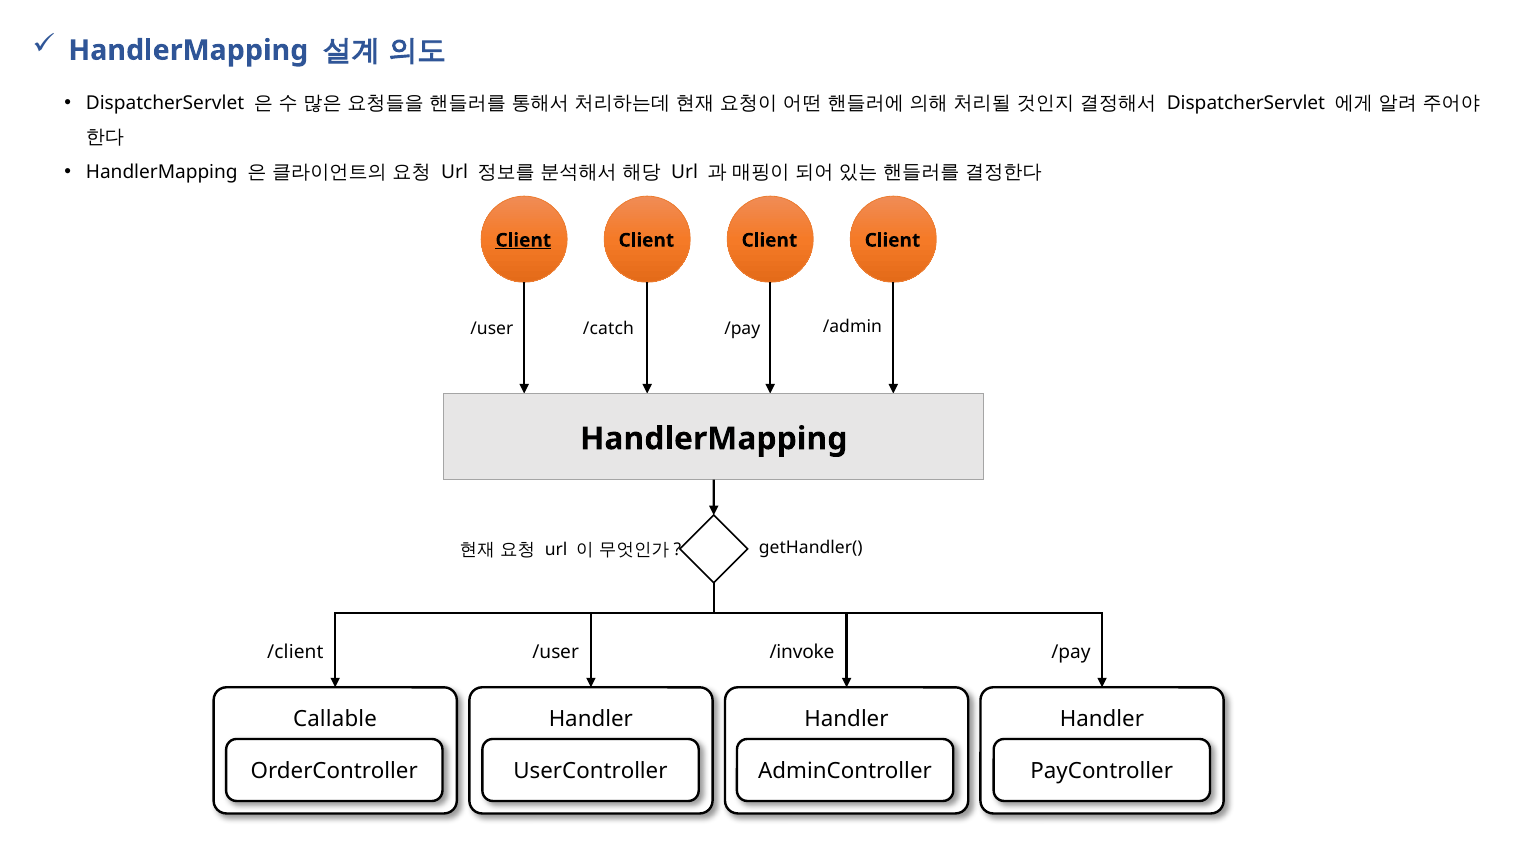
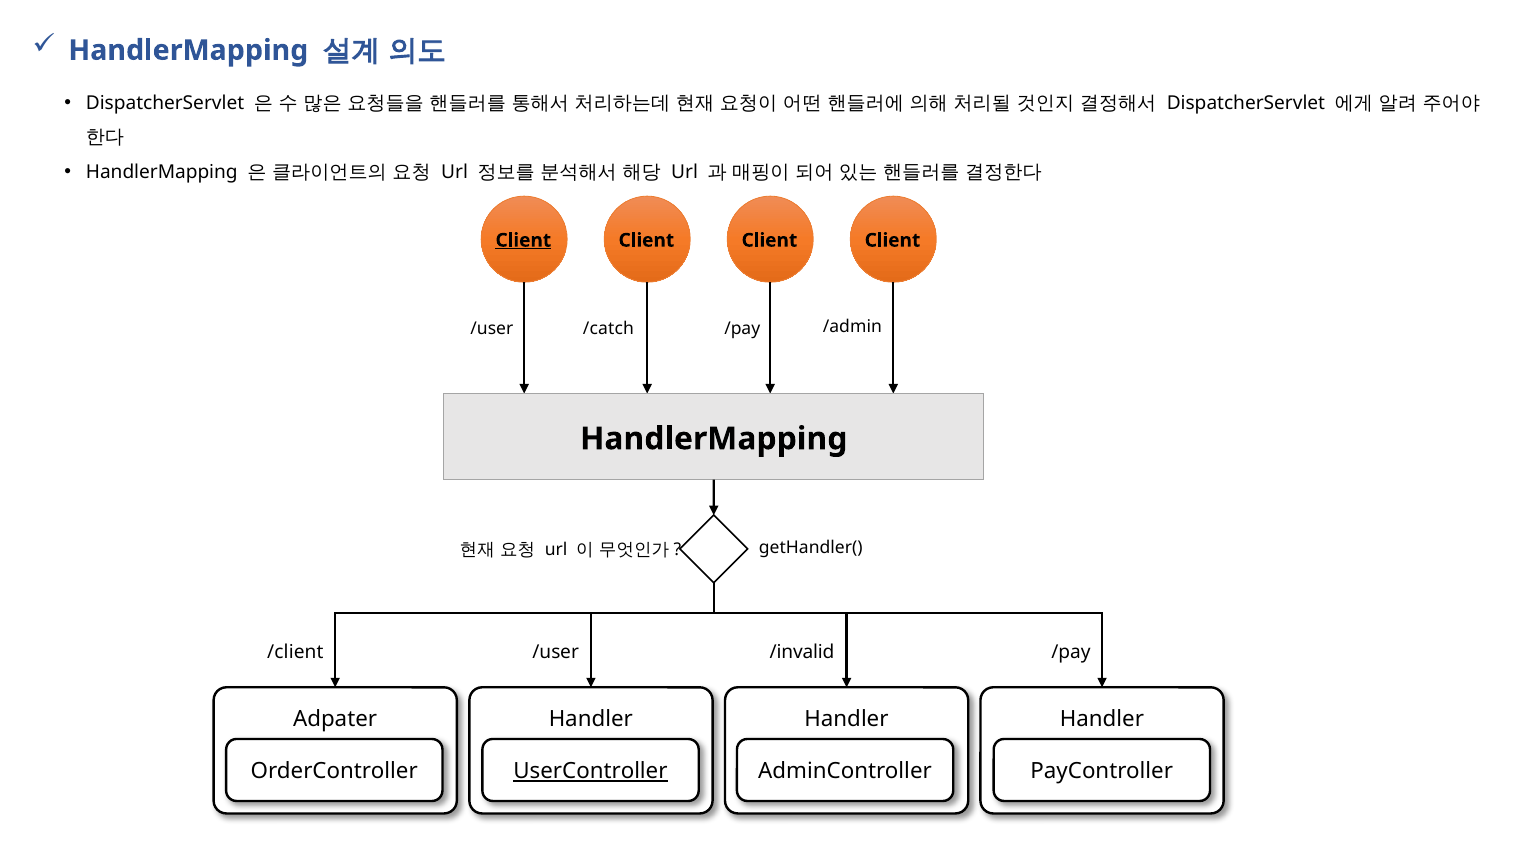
/invoke: /invoke -> /invalid (802, 652)
Callable: Callable -> Adpater (335, 718)
UserController underline: none -> present (590, 771)
